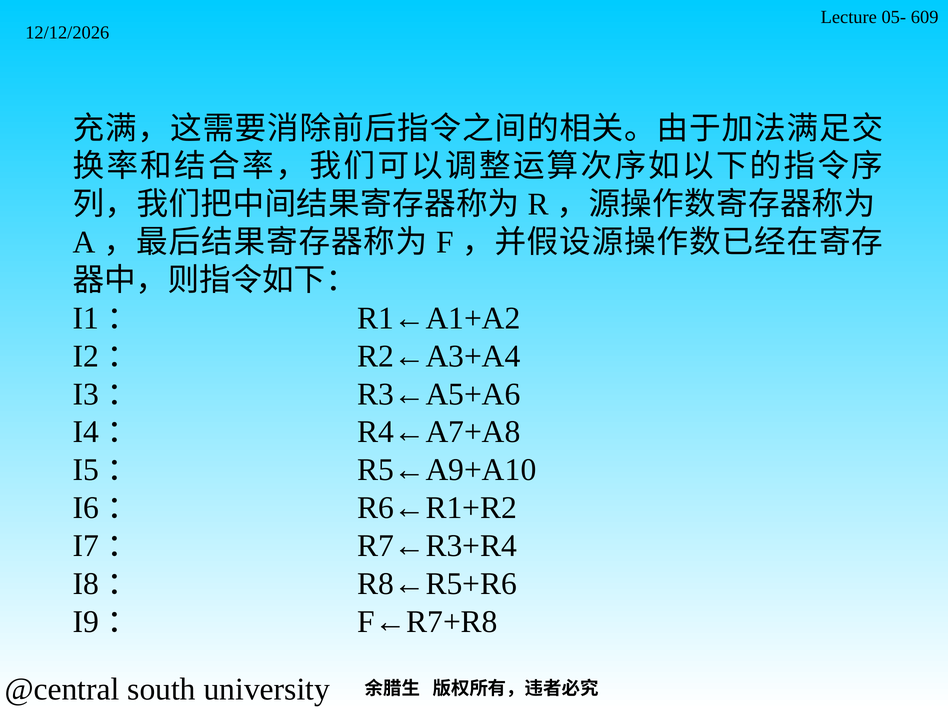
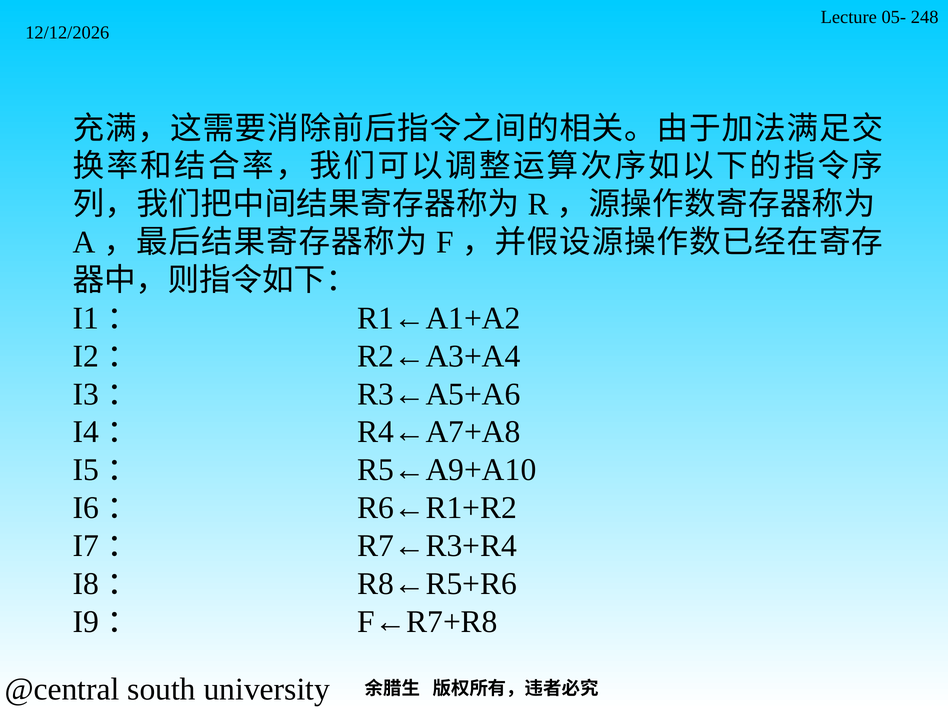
609: 609 -> 248 (925, 17)
